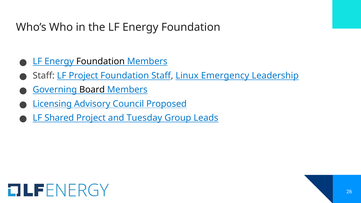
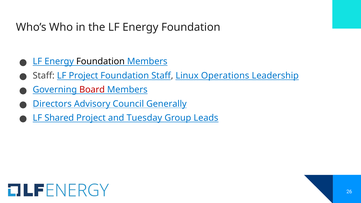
Emergency: Emergency -> Operations (225, 76)
Board colour: black -> red (92, 90)
Licensing: Licensing -> Directors (52, 104)
Proposed: Proposed -> Generally (166, 104)
